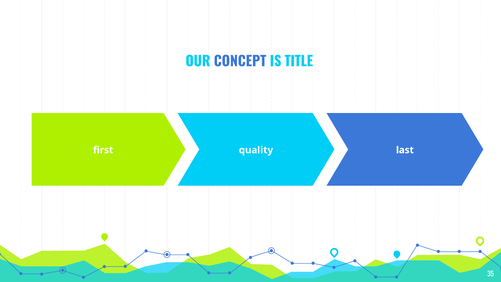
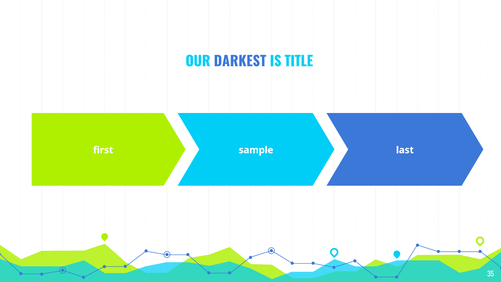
CONCEPT: CONCEPT -> DARKEST (240, 62)
quality: quality -> sample (256, 150)
